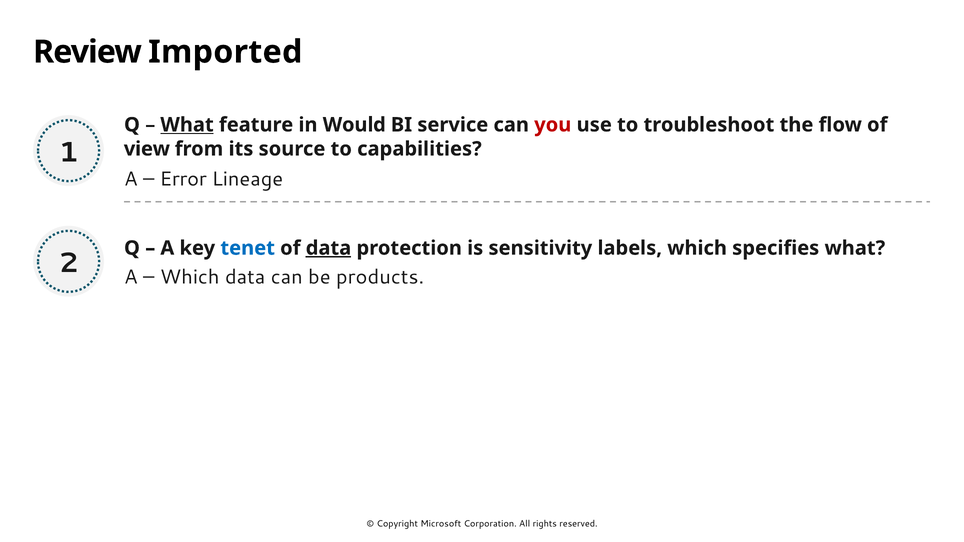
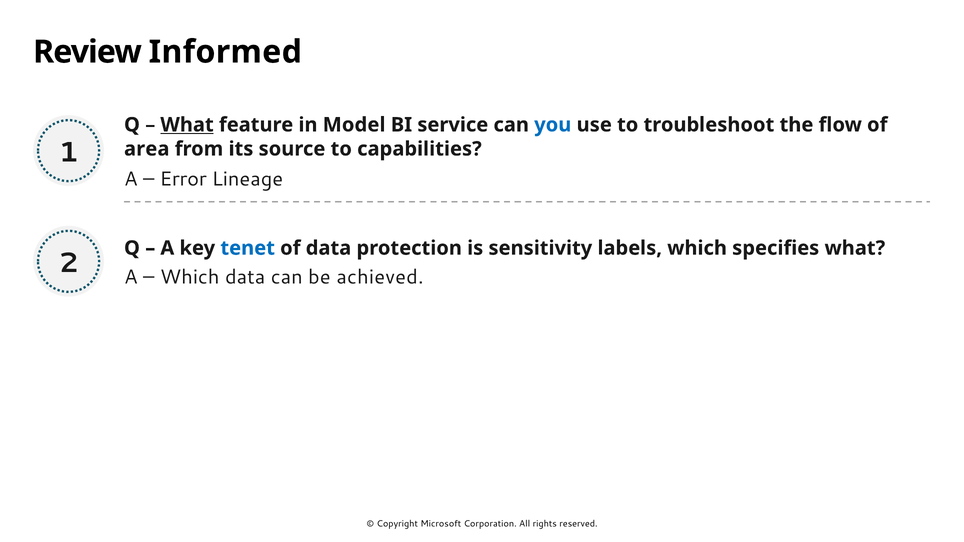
Imported: Imported -> Informed (225, 52)
Would: Would -> Model (354, 125)
you colour: red -> blue (553, 125)
view: view -> area (147, 149)
data underline: present -> none (328, 248)
products: products -> achieved (380, 277)
